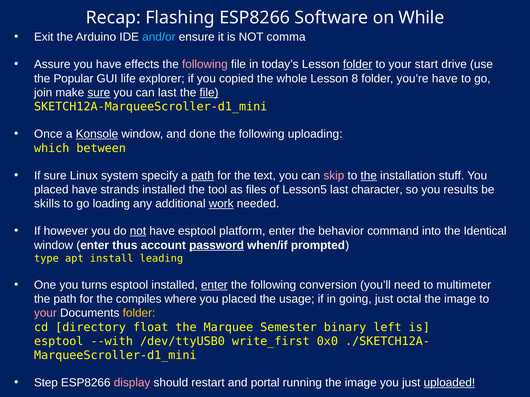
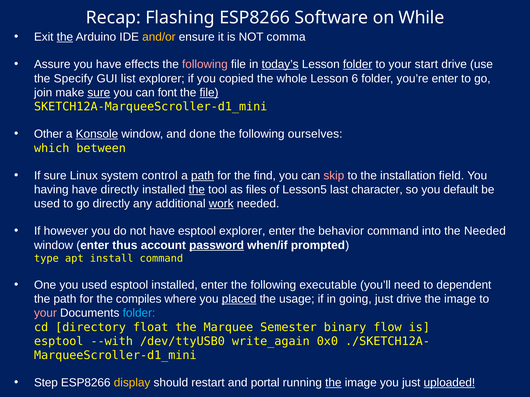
the underline: none -> present (65, 37)
and/or colour: light blue -> yellow (159, 37)
today’s underline: none -> present (280, 64)
Popular: Popular -> Specify (73, 79)
life: life -> list (128, 79)
8: 8 -> 6 (355, 79)
you’re have: have -> enter (445, 79)
can last: last -> font (167, 93)
Once: Once -> Other (48, 134)
uploading: uploading -> ourselves (315, 134)
specify: specify -> control (160, 176)
text: text -> find (265, 176)
the underline: present -> none (369, 176)
stuff: stuff -> field (451, 176)
placed: placed -> having (51, 190)
have strands: strands -> directly (120, 190)
the underline: none -> present (197, 190)
results: results -> default (461, 190)
skills: skills -> used (47, 204)
go loading: loading -> directly (111, 204)
not underline: present -> none (138, 231)
esptool platform: platform -> explorer (242, 231)
the Identical: Identical -> Needed (485, 231)
install leading: leading -> command (161, 259)
you turns: turns -> used (94, 285)
enter underline: present -> none (214, 285)
conversion: conversion -> executable (328, 285)
multimeter: multimeter -> dependent (464, 285)
placed underline: none -> present (239, 299)
just octal: octal -> drive (409, 299)
folder colour: yellow -> light blue (139, 313)
left: left -> flow (388, 328)
write_first: write_first -> write_again (271, 342)
display colour: pink -> yellow (132, 383)
the underline: none -> present (333, 383)
